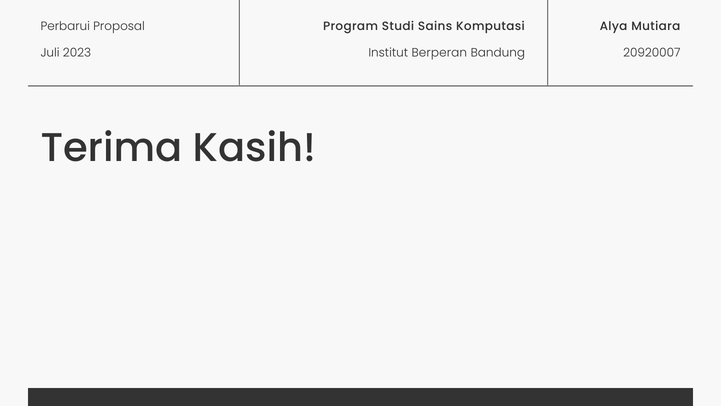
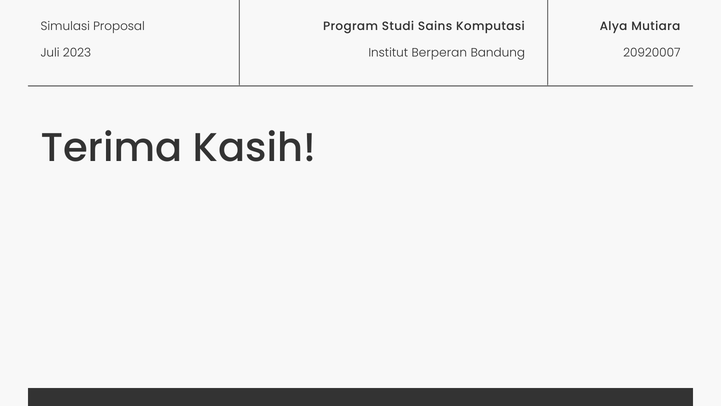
Perbarui: Perbarui -> Simulasi (65, 26)
